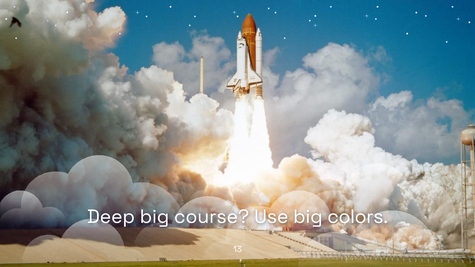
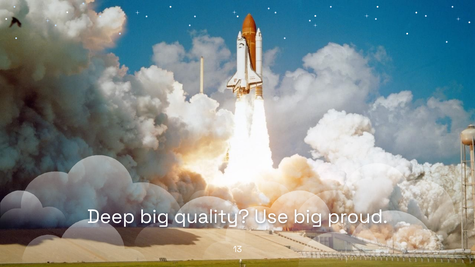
course: course -> quality (212, 217)
colors: colors -> proud (358, 217)
